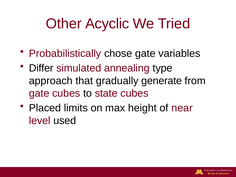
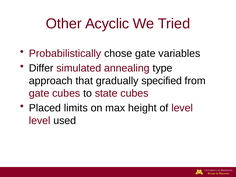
generate: generate -> specified (162, 81)
of near: near -> level (182, 108)
